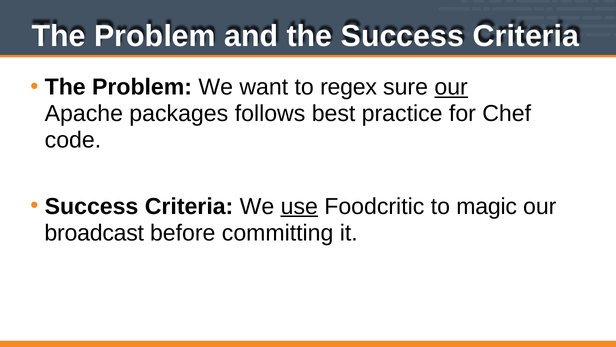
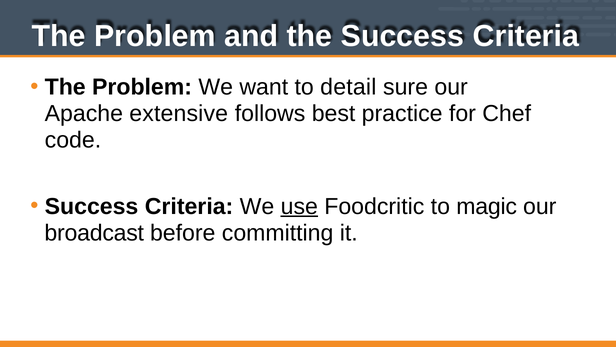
regex: regex -> detail (348, 87)
our underline: present -> none (451, 87)
packages: packages -> extensive (179, 114)
